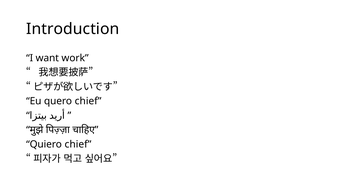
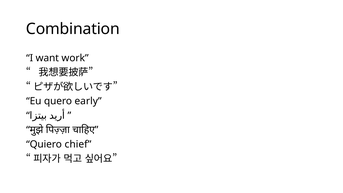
Introduction: Introduction -> Combination (73, 29)
quero chief: chief -> early (88, 101)
